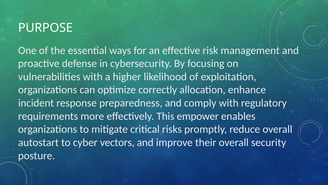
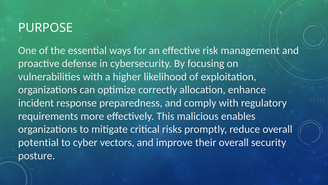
empower: empower -> malicious (198, 116)
autostart: autostart -> potential (38, 142)
